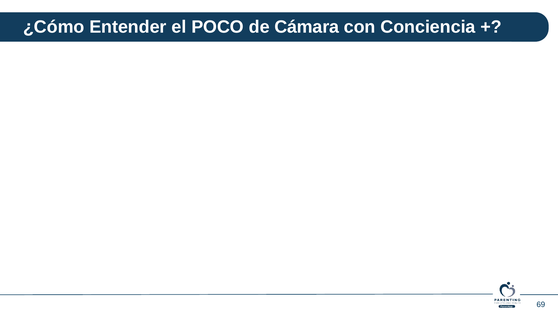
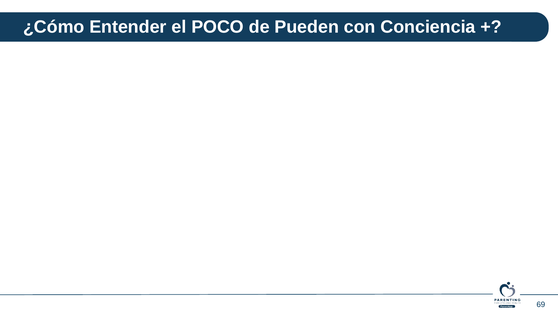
Cámara: Cámara -> Pueden (307, 27)
